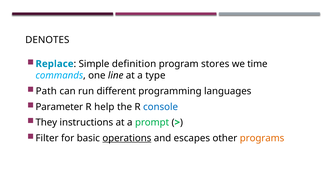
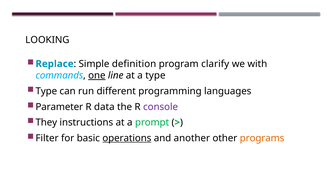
DENOTES: DENOTES -> LOOKING (47, 40)
stores: stores -> clarify (215, 64)
time: time -> with (257, 64)
one underline: none -> present (97, 75)
Path: Path -> Type (46, 91)
help: help -> data (104, 107)
console colour: blue -> purple (161, 107)
escapes: escapes -> another (192, 138)
